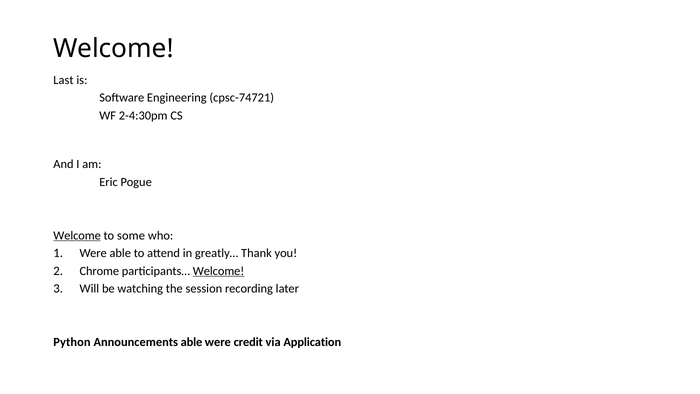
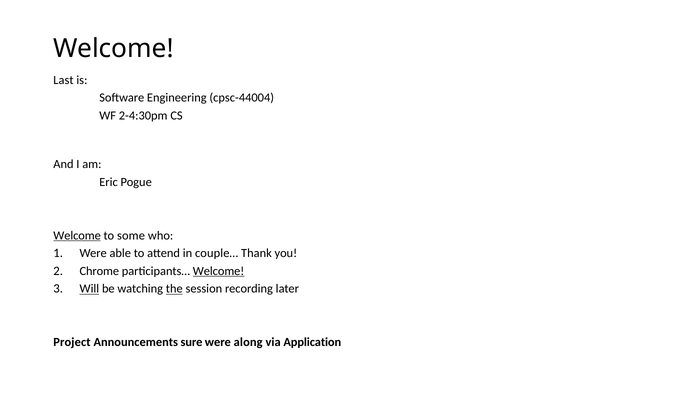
cpsc-74721: cpsc-74721 -> cpsc-44004 (242, 98)
greatly…: greatly… -> couple… (217, 253)
Will underline: none -> present (89, 289)
the underline: none -> present (174, 289)
Python: Python -> Project (72, 342)
Announcements able: able -> sure (192, 342)
credit: credit -> along (248, 342)
